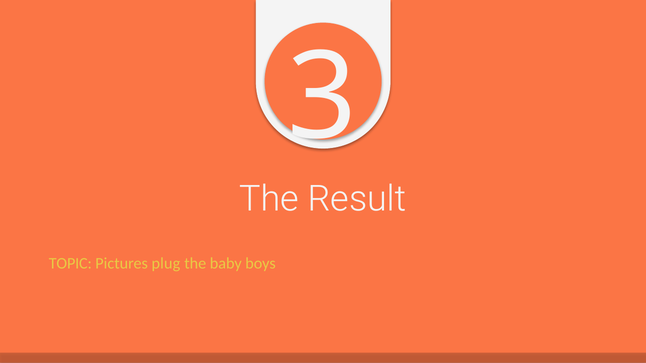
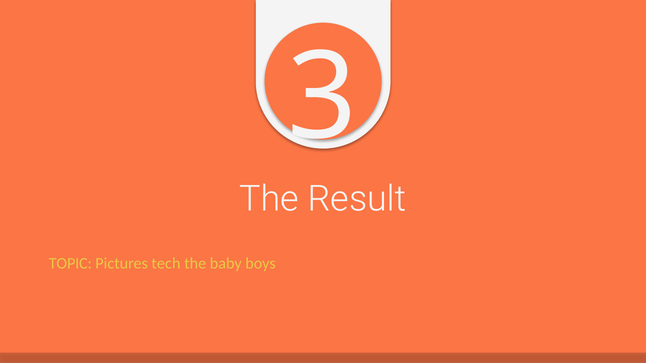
plug: plug -> tech (166, 264)
